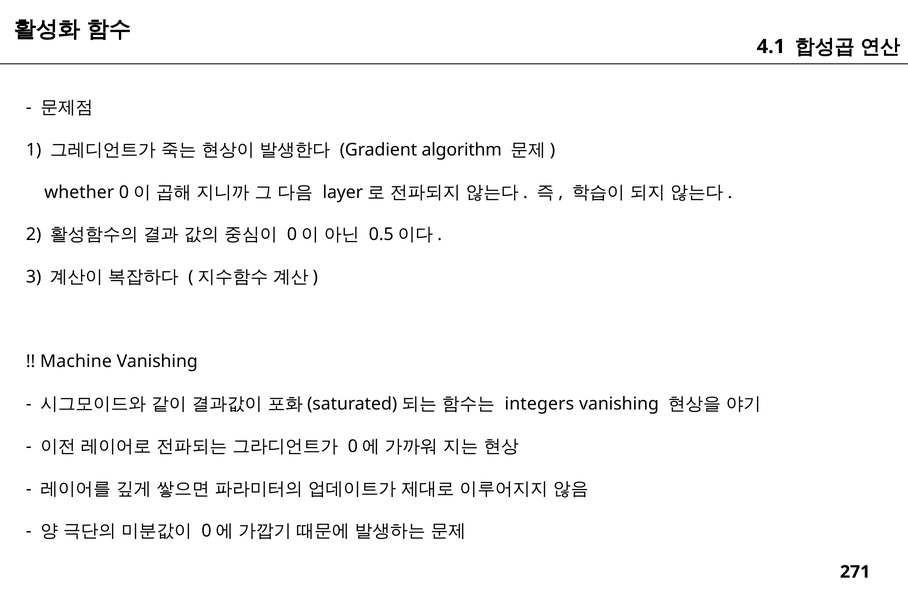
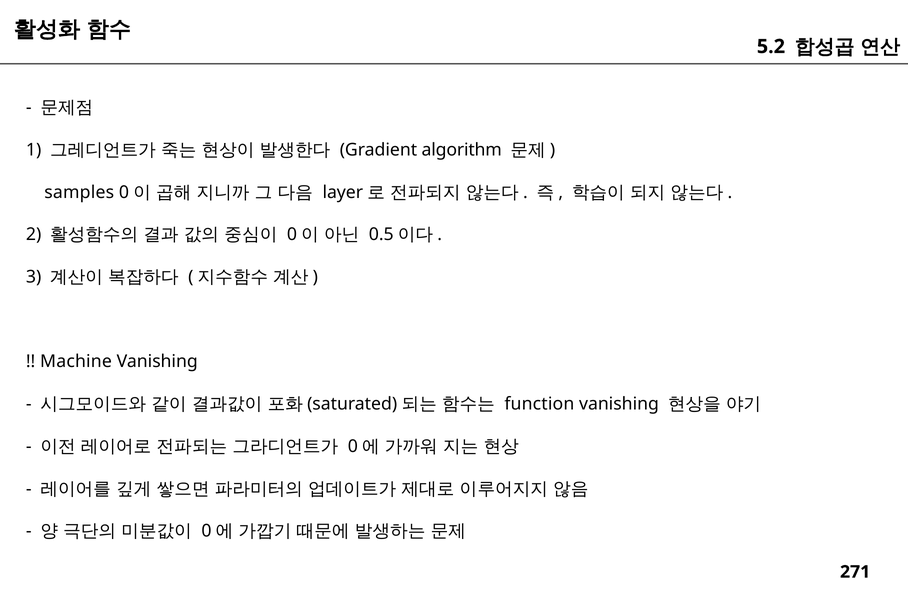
4.1: 4.1 -> 5.2 (771, 47)
whether: whether -> samples (79, 192)
integers: integers -> function (539, 404)
